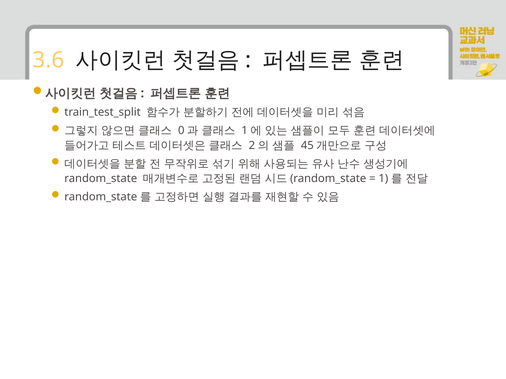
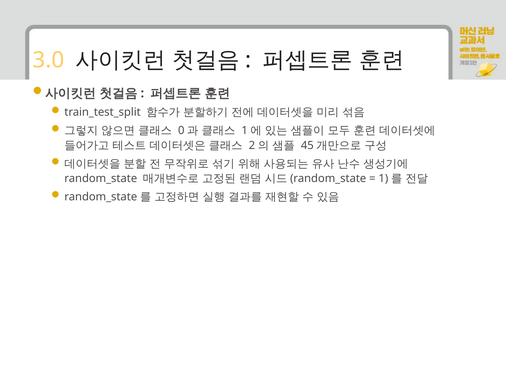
3.6: 3.6 -> 3.0 (48, 60)
